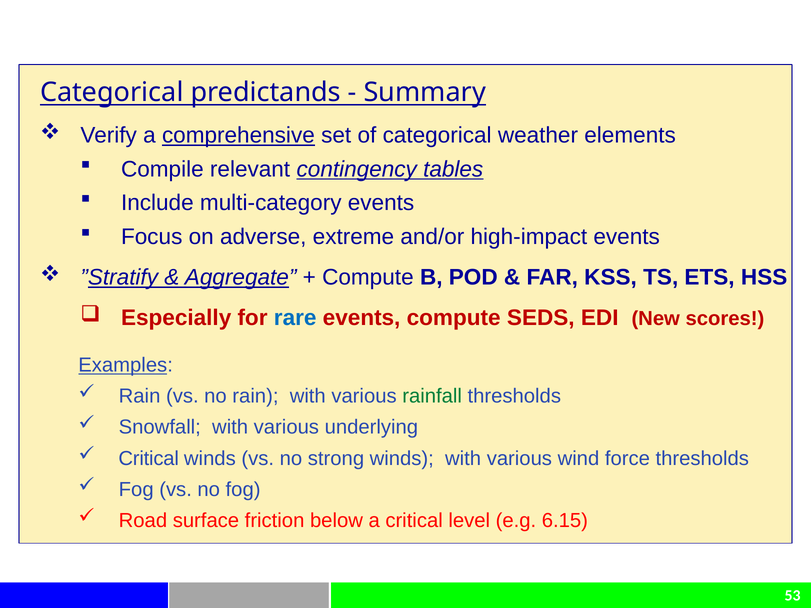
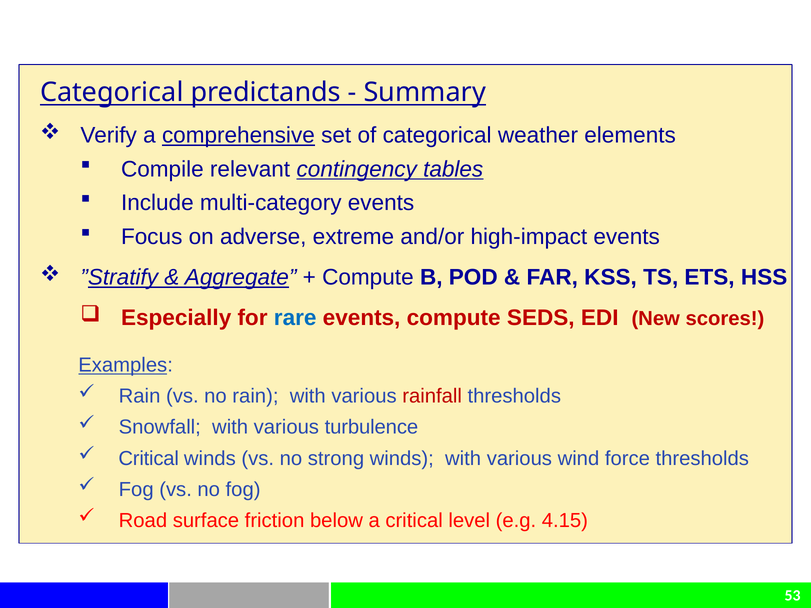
rainfall colour: green -> red (432, 396)
underlying: underlying -> turbulence (371, 427)
6.15: 6.15 -> 4.15 (565, 521)
